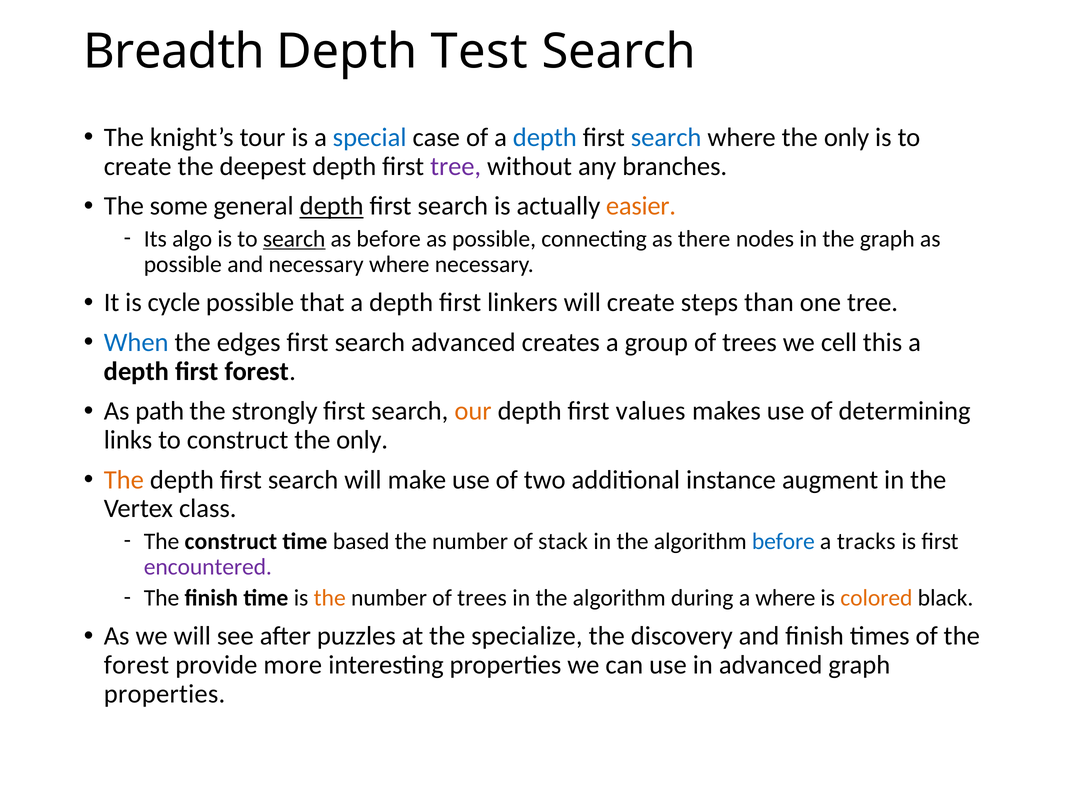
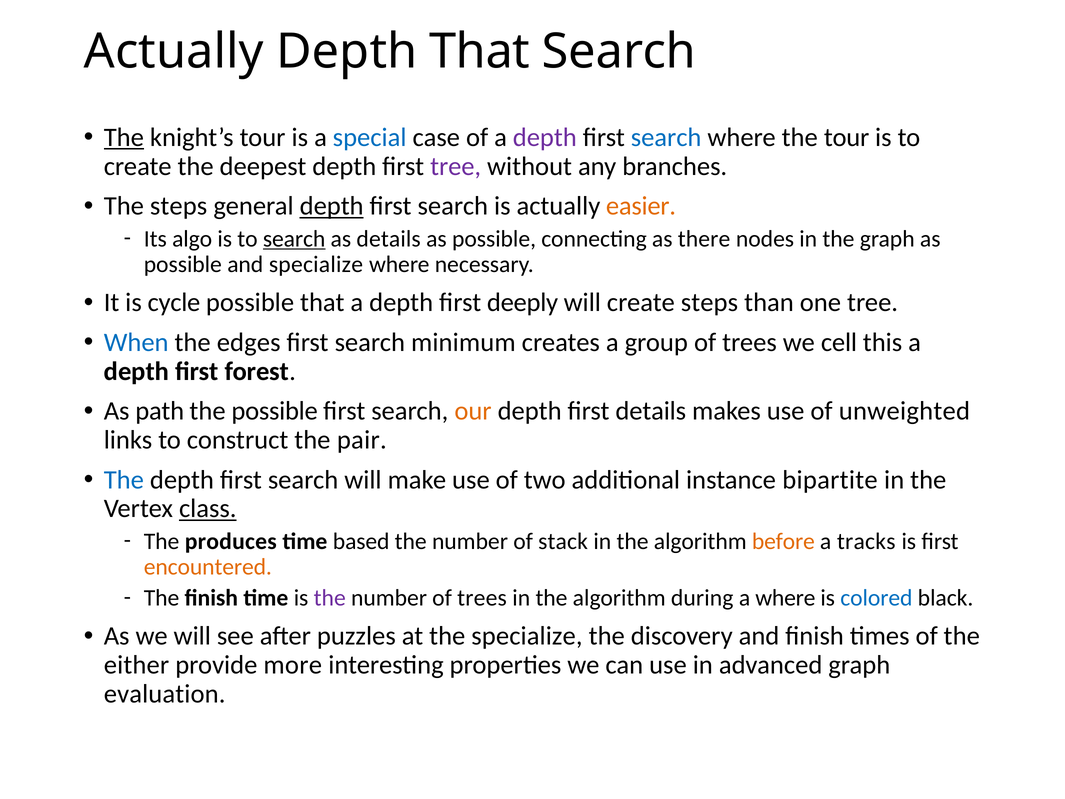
Breadth: Breadth -> Actually (174, 52)
Depth Test: Test -> That (480, 52)
The underline: none -> present (124, 137)
depth colour: blue -> purple (545, 137)
where the only: only -> tour (847, 137)
The some: some -> steps (179, 206)
as before: before -> details (389, 239)
and necessary: necessary -> specialize (316, 264)
linkers: linkers -> deeply (523, 303)
search advanced: advanced -> minimum (463, 342)
the strongly: strongly -> possible (275, 411)
first values: values -> details (651, 411)
determining: determining -> unweighted (904, 411)
construct the only: only -> pair (362, 440)
The colour: orange -> blue (124, 480)
augment: augment -> bipartite (830, 480)
class underline: none -> present (208, 508)
The construct: construct -> produces (231, 541)
before colour: blue -> orange (783, 541)
encountered colour: purple -> orange (208, 567)
the colour: orange -> purple (330, 598)
colored colour: orange -> blue (876, 598)
forest: forest -> either (137, 665)
properties: properties -> evaluation (165, 694)
